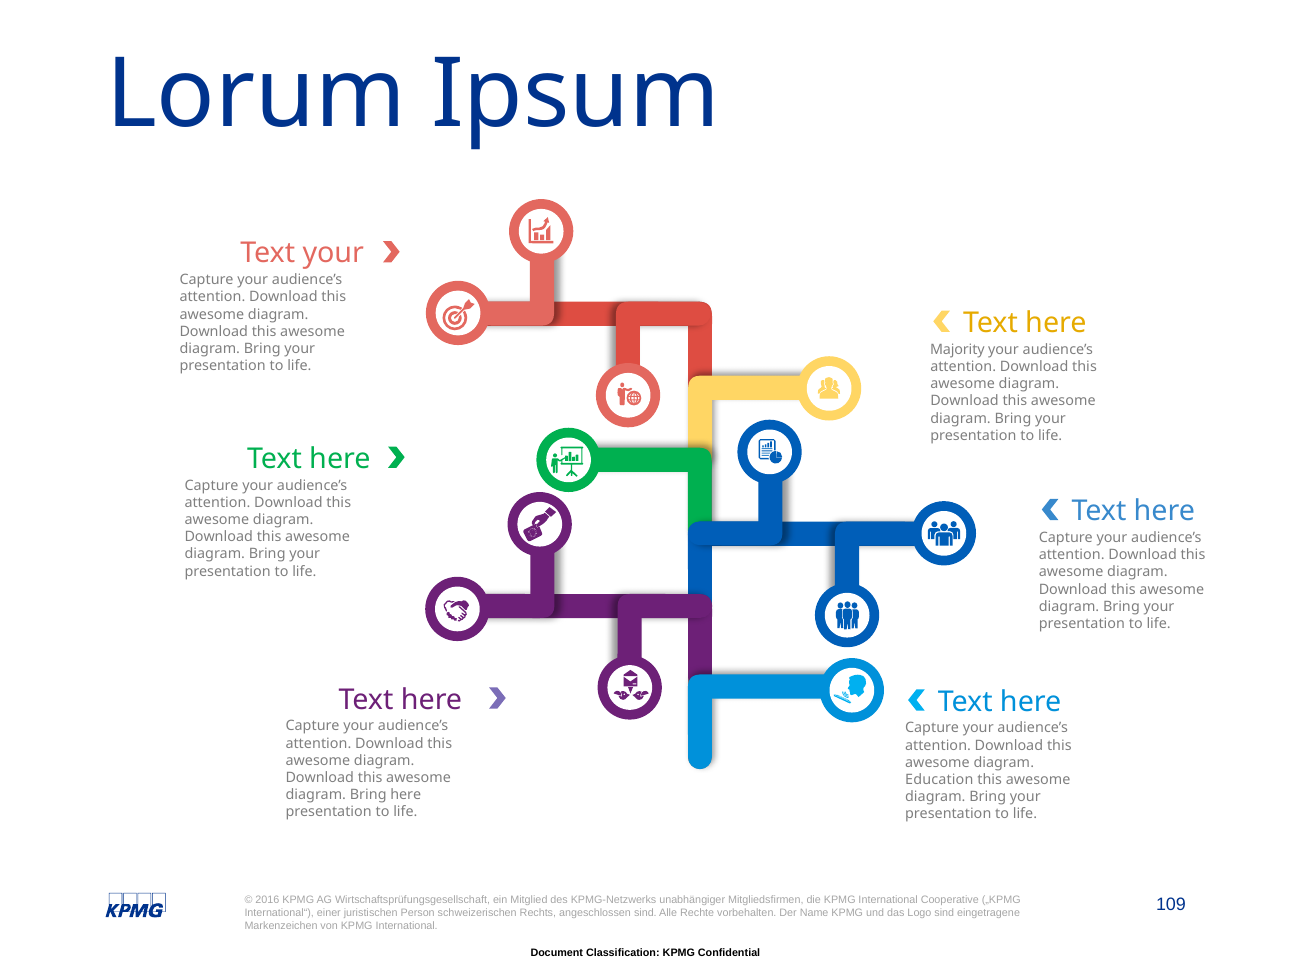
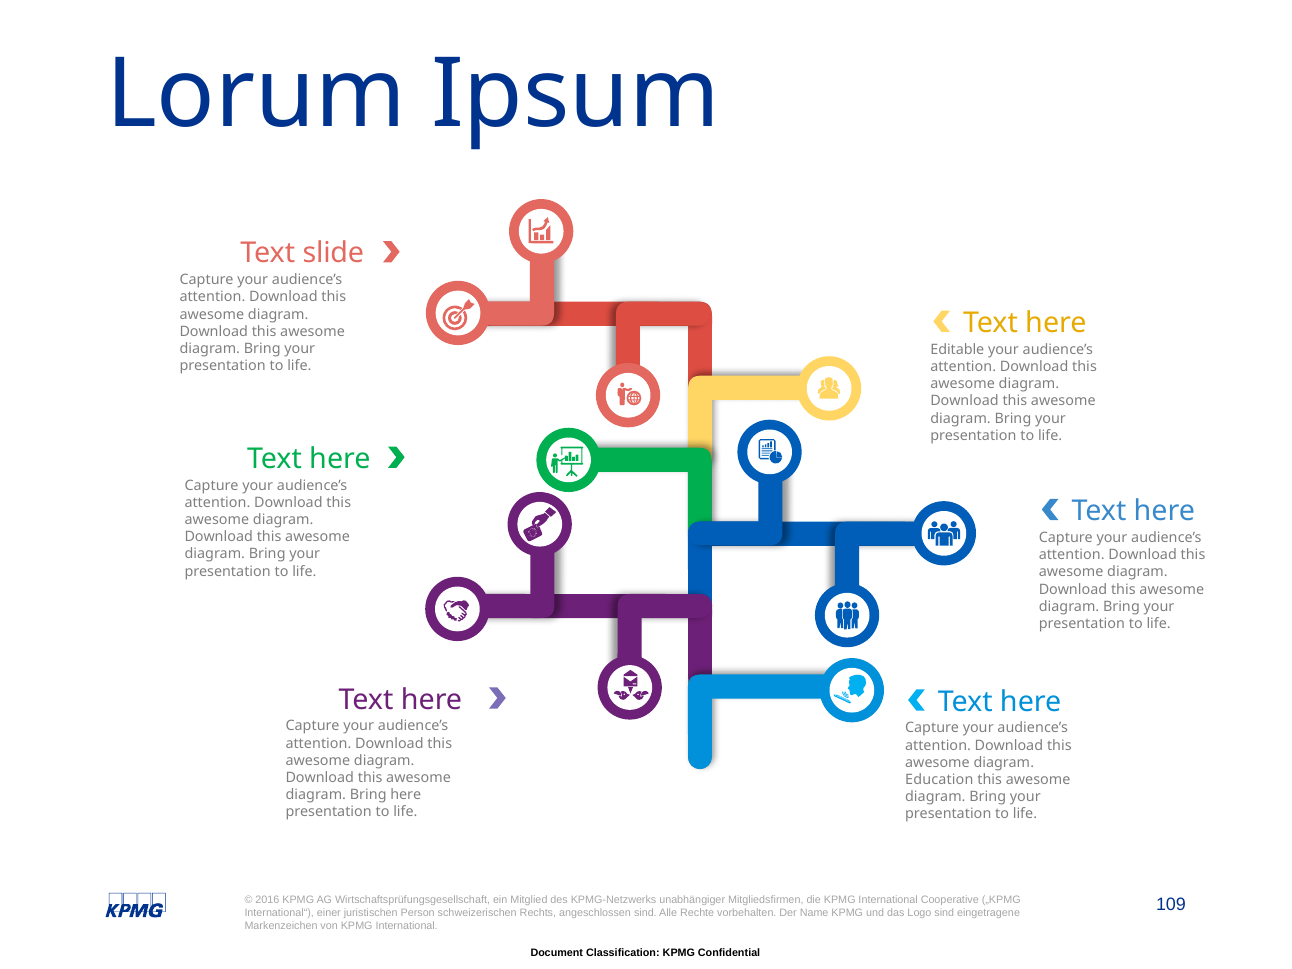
Text your: your -> slide (333, 253)
Majority: Majority -> Editable (957, 350)
